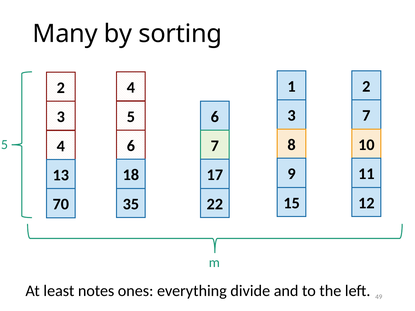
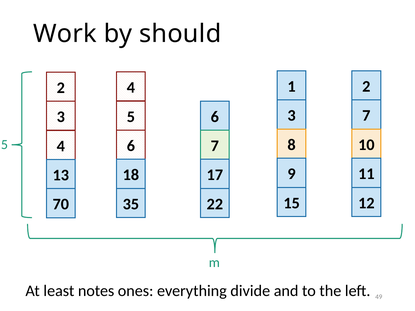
Many: Many -> Work (65, 34)
sorting: sorting -> should (180, 34)
